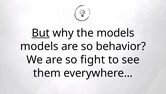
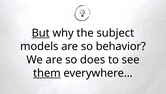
the models: models -> subject (115, 33)
fight: fight -> does (93, 59)
them underline: none -> present (47, 73)
